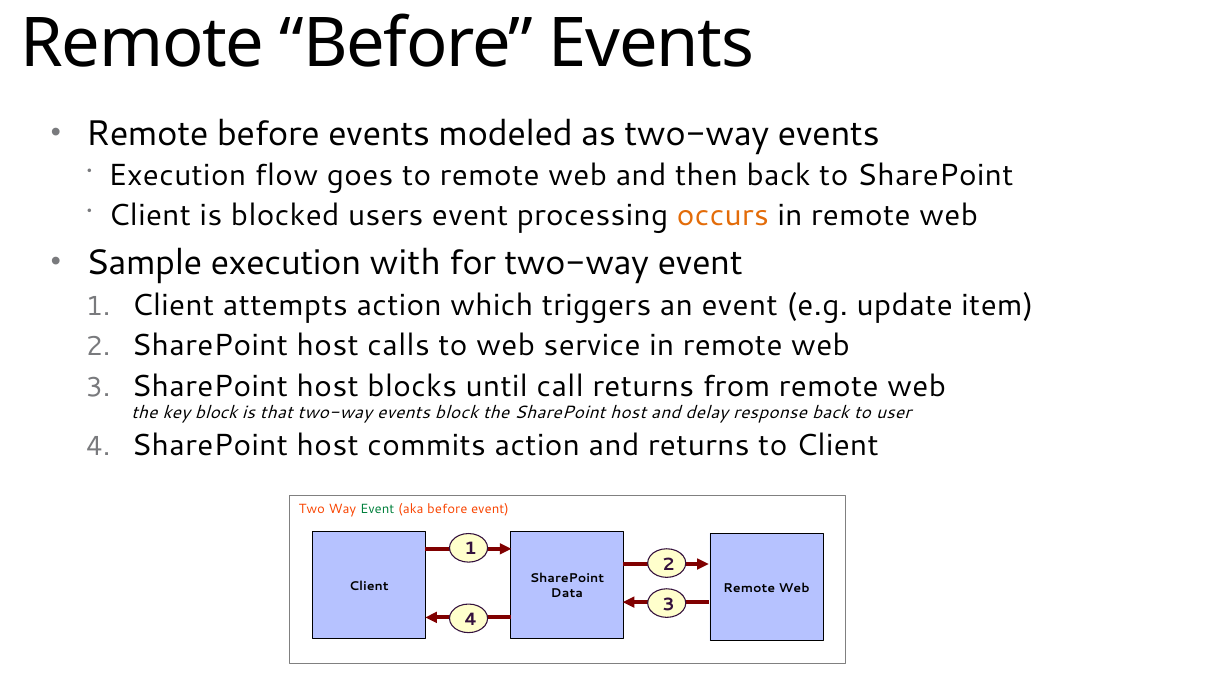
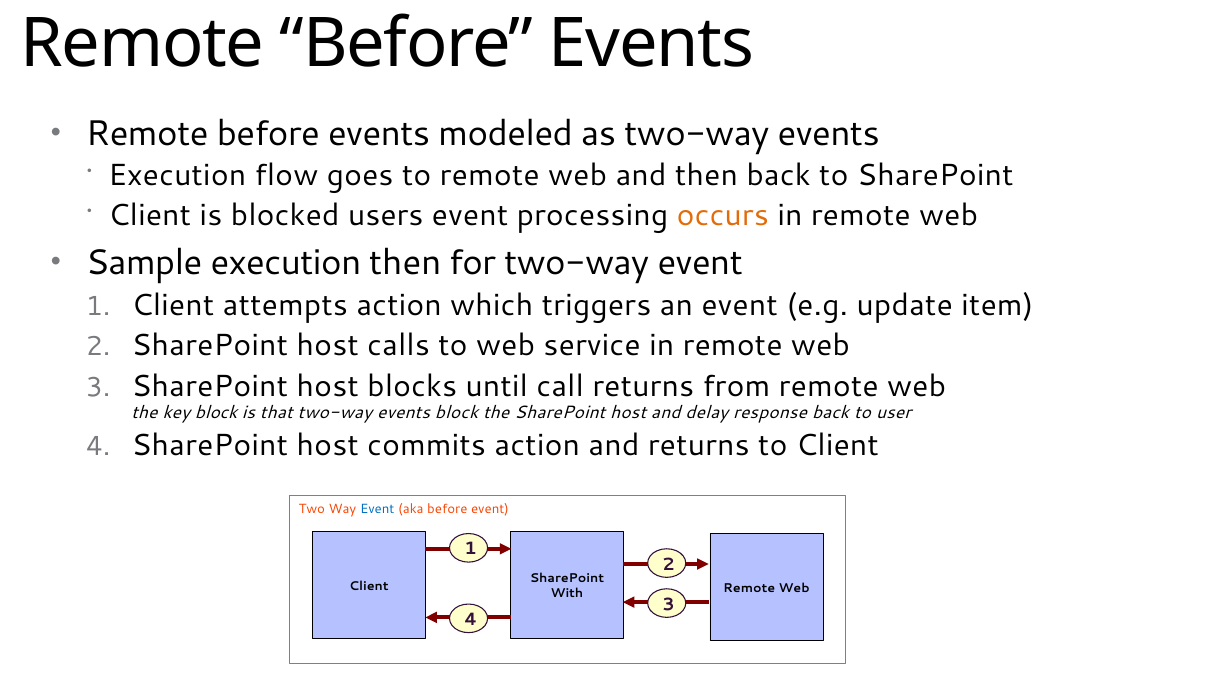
execution with: with -> then (405, 263)
Event colour: green -> blue (377, 509)
Data: Data -> With (567, 593)
